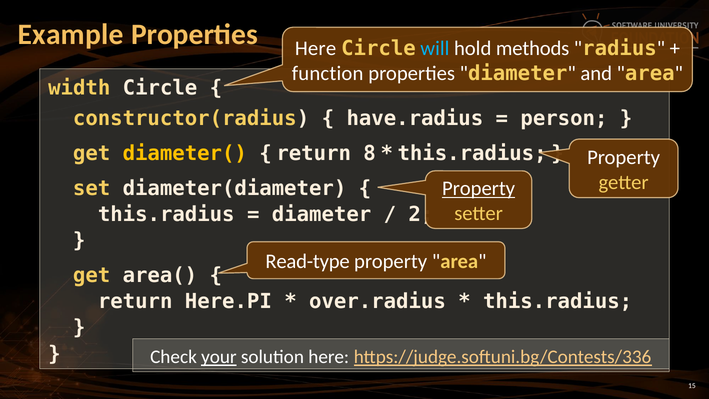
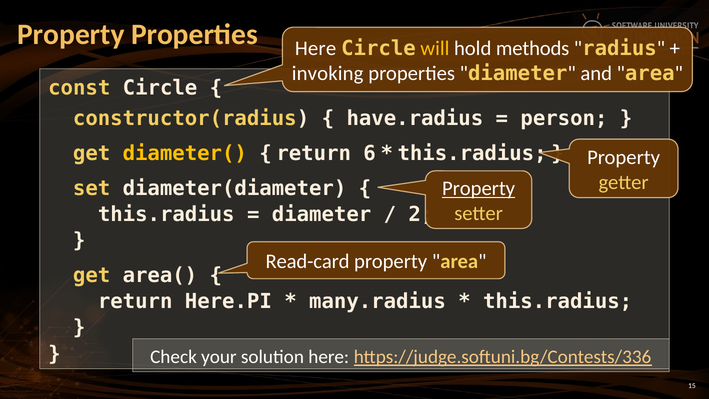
Example: Example -> Property (71, 34)
will colour: light blue -> yellow (435, 48)
function: function -> invoking (328, 73)
width: width -> const (79, 88)
8: 8 -> 6 (370, 153)
Read-type: Read-type -> Read-card (308, 262)
over.radius: over.radius -> many.radius (377, 301)
your underline: present -> none (219, 357)
